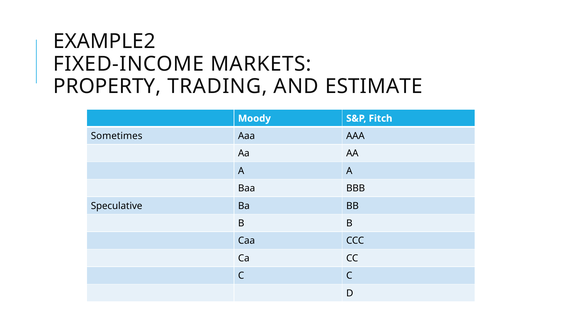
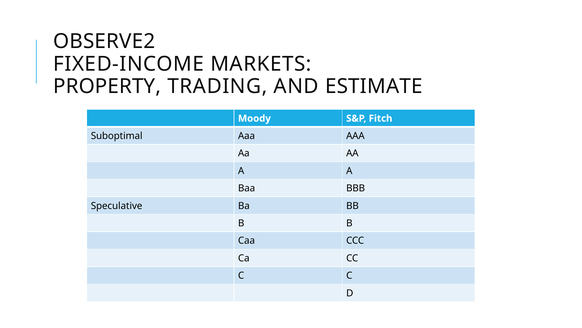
EXAMPLE2: EXAMPLE2 -> OBSERVE2 (104, 41)
Sometimes: Sometimes -> Suboptimal (117, 136)
